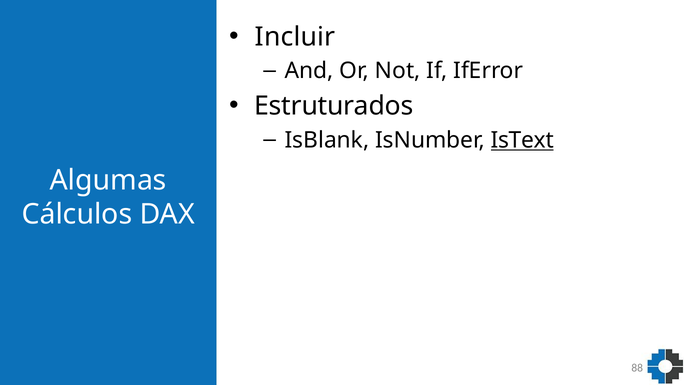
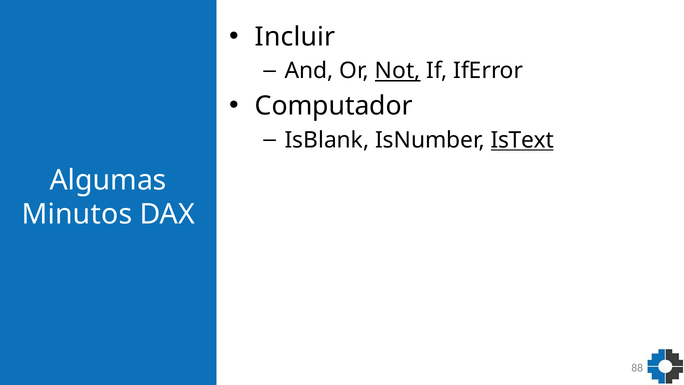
Not underline: none -> present (398, 71)
Estruturados: Estruturados -> Computador (334, 106)
Cálculos: Cálculos -> Minutos (77, 214)
